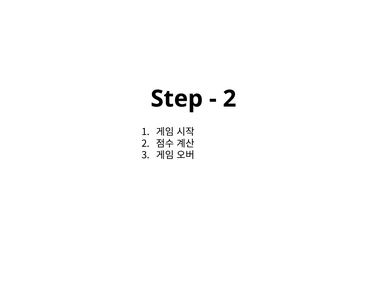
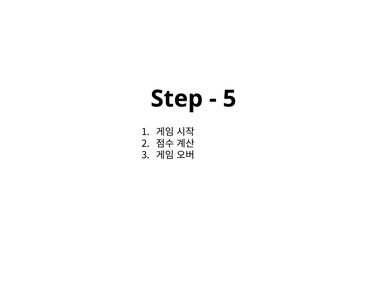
2: 2 -> 5 (230, 99)
